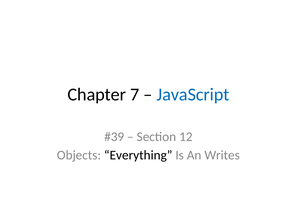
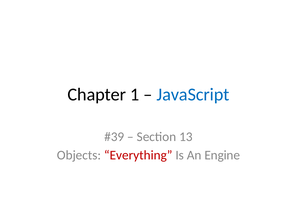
7: 7 -> 1 (135, 94)
12: 12 -> 13 (186, 137)
Everything colour: black -> red (138, 155)
Writes: Writes -> Engine (222, 155)
